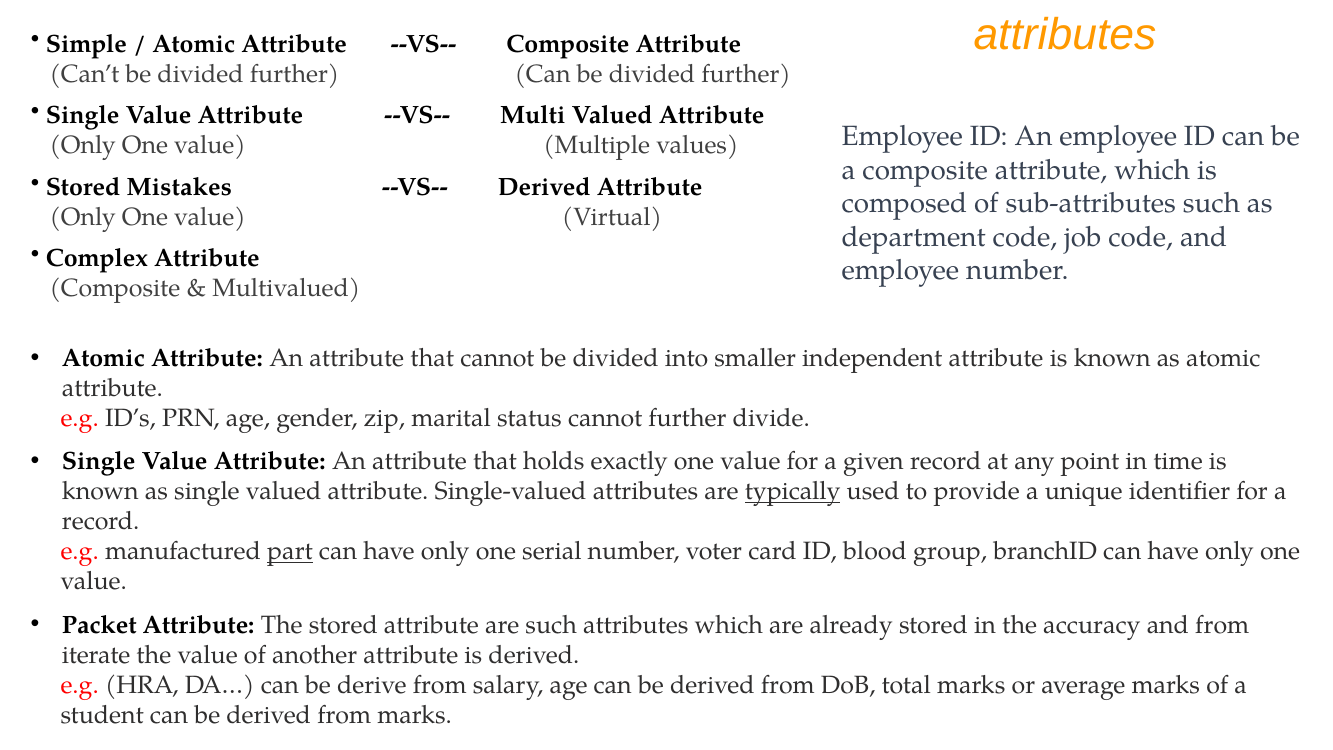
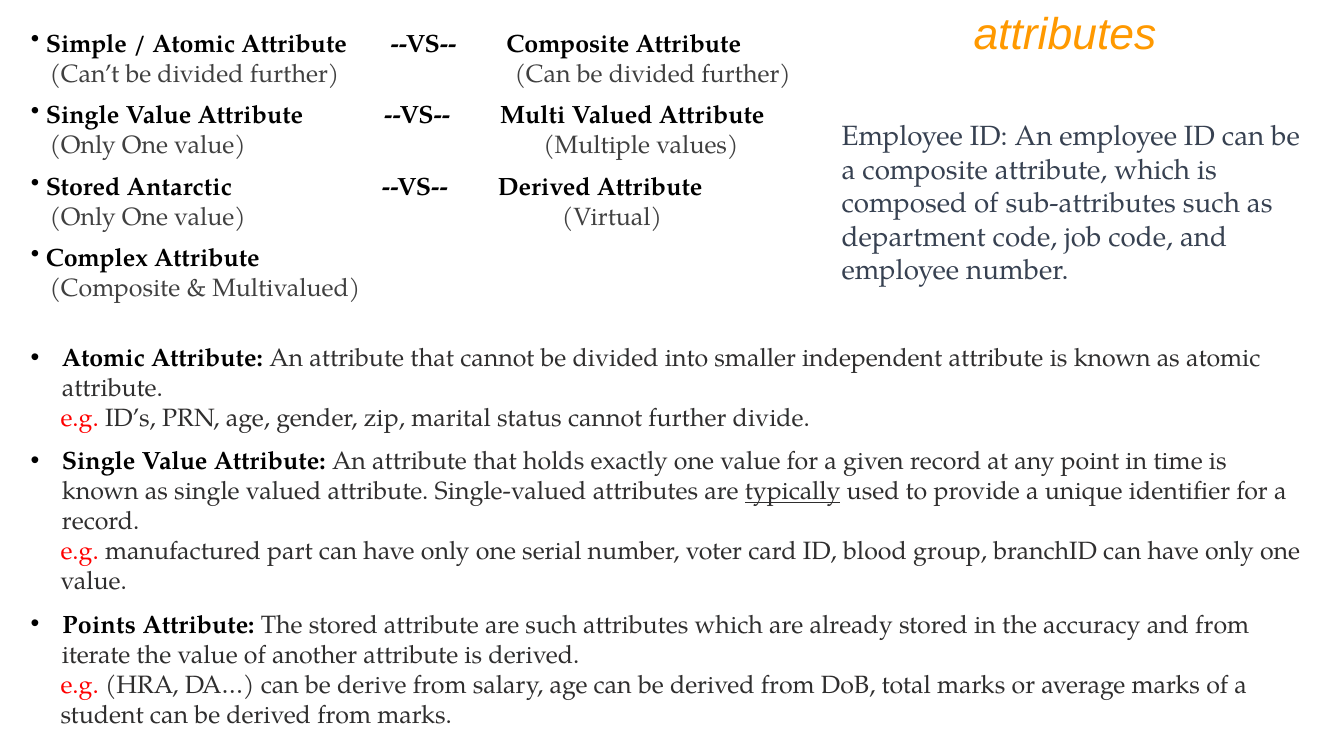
Mistakes: Mistakes -> Antarctic (179, 187)
part underline: present -> none (290, 551)
Packet: Packet -> Points (99, 625)
